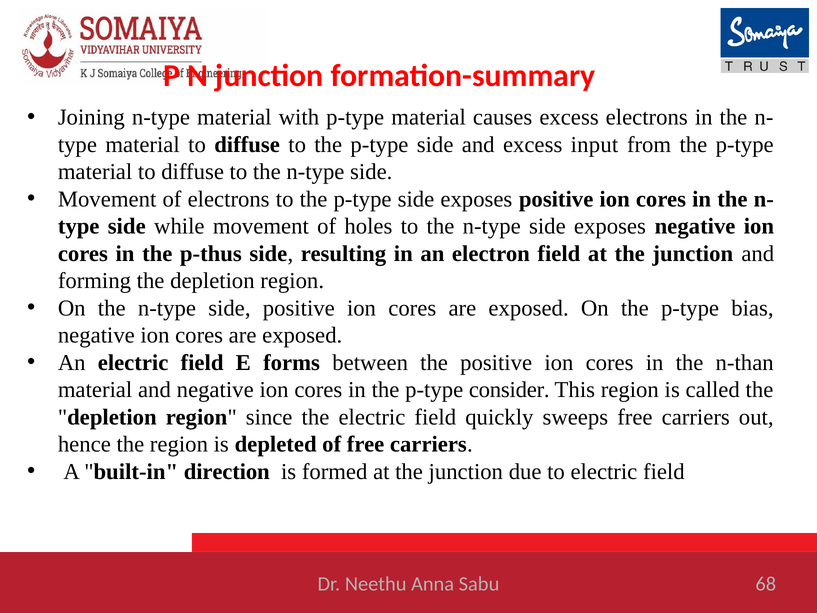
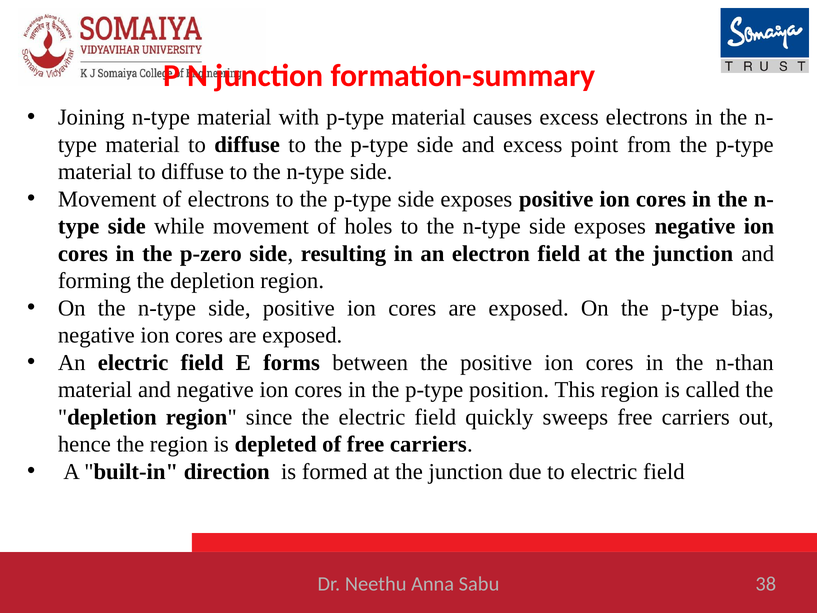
input: input -> point (594, 145)
p-thus: p-thus -> p-zero (211, 254)
consider: consider -> position (509, 390)
68: 68 -> 38 (766, 584)
